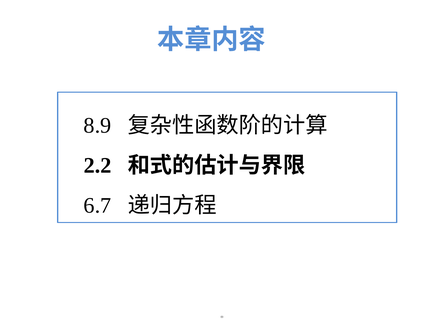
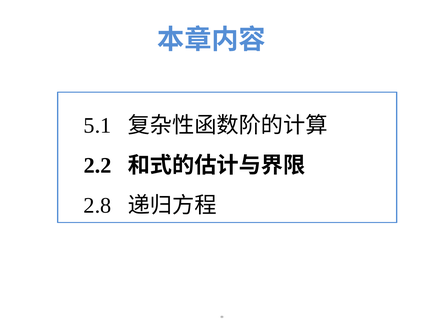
8.9: 8.9 -> 5.1 (97, 126)
6.7: 6.7 -> 2.8 (97, 205)
